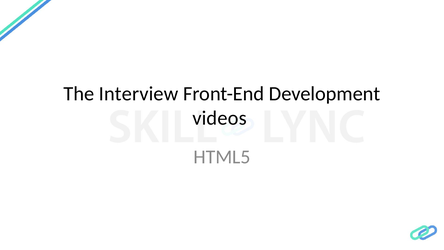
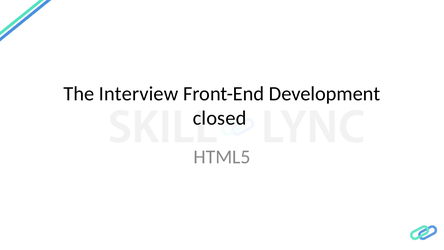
videos: videos -> closed (220, 118)
